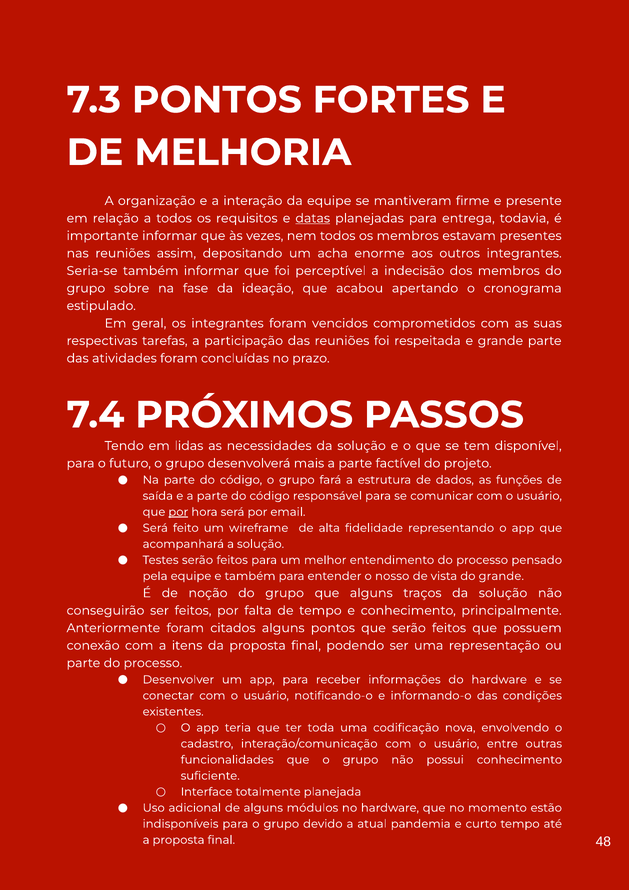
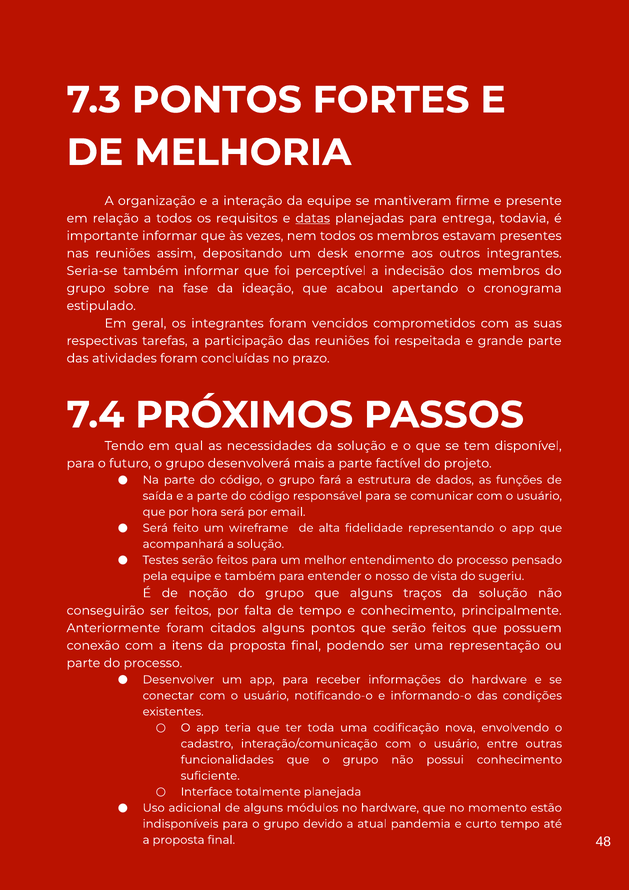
acha: acha -> desk (333, 253)
lidas: lidas -> qual (189, 446)
por underline: present -> none (178, 512)
do grande: grande -> sugeriu (501, 576)
